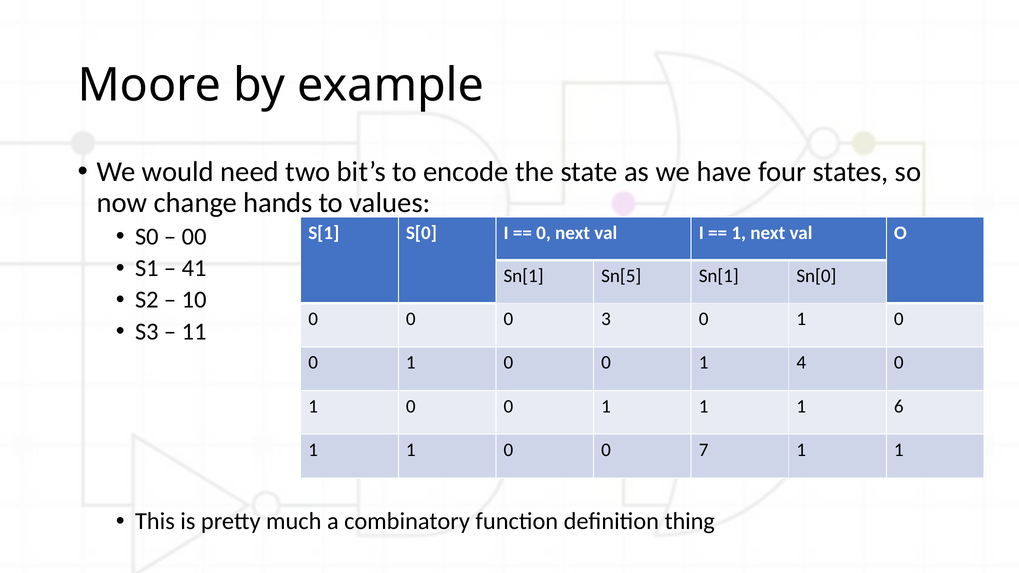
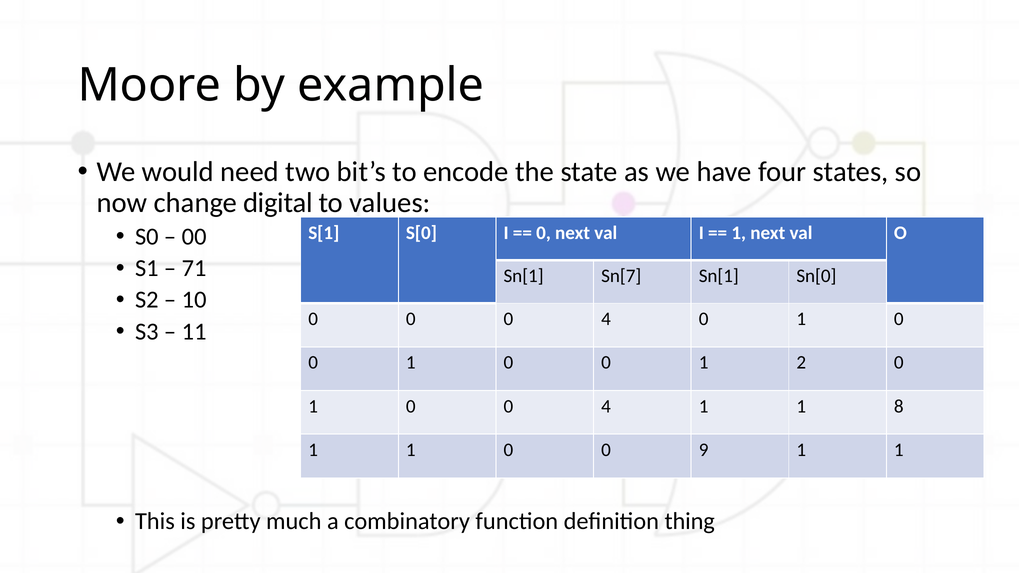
hands: hands -> digital (278, 203)
41: 41 -> 71 (194, 268)
Sn[5: Sn[5 -> Sn[7 (621, 276)
0 0 0 3: 3 -> 4 (606, 319)
4: 4 -> 2 (801, 363)
1: 1 -> 4 (606, 406)
6: 6 -> 8 (899, 406)
7: 7 -> 9 (704, 450)
